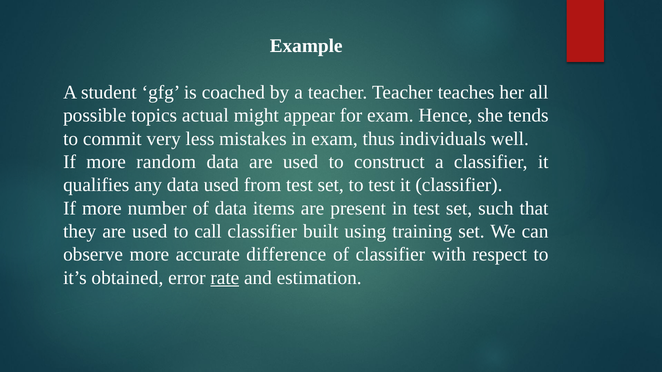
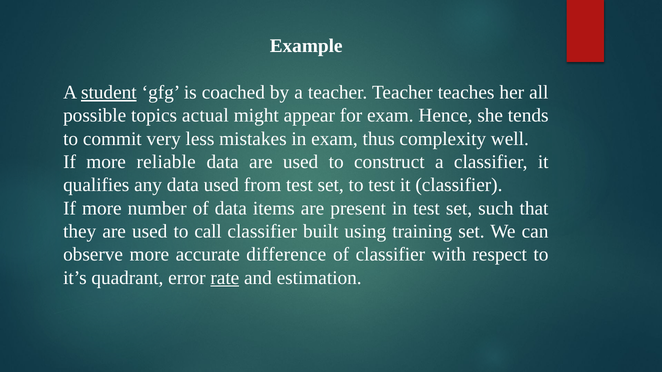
student underline: none -> present (109, 92)
individuals: individuals -> complexity (443, 139)
random: random -> reliable (166, 162)
obtained: obtained -> quadrant (127, 278)
